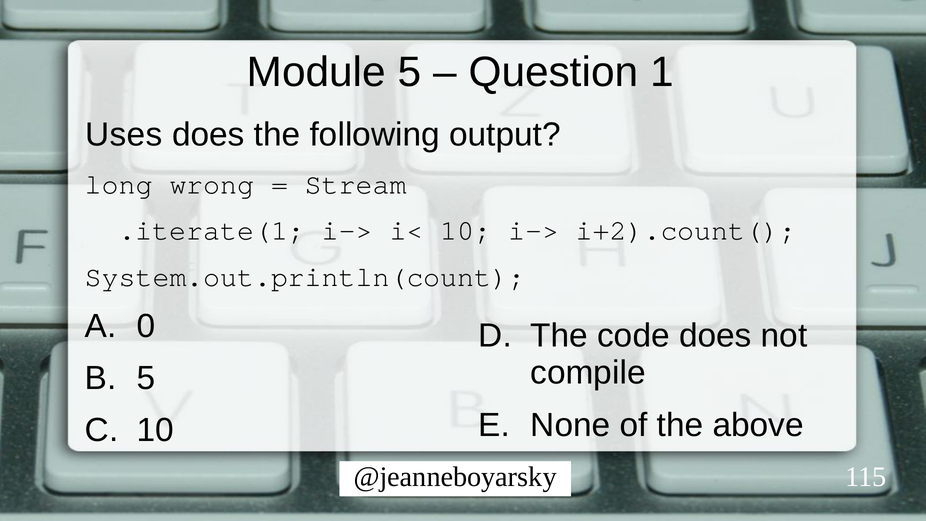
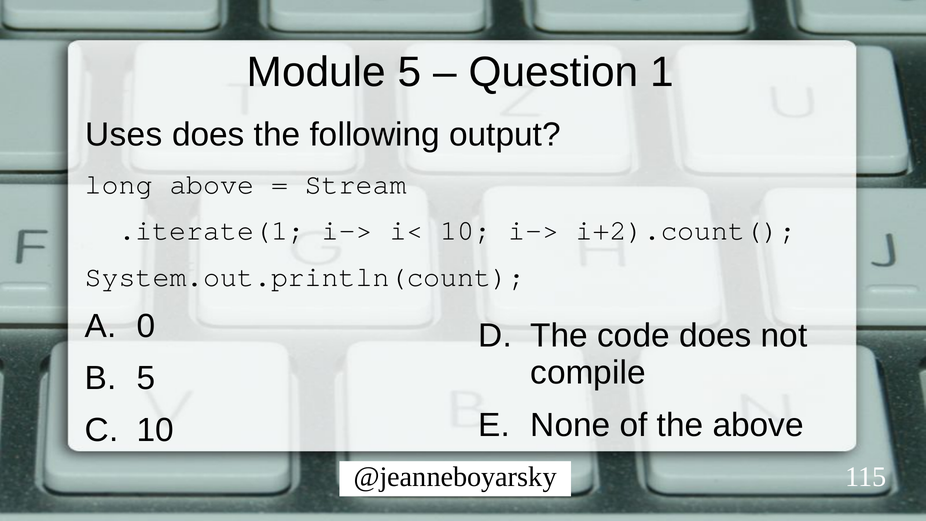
long wrong: wrong -> above (212, 184)
